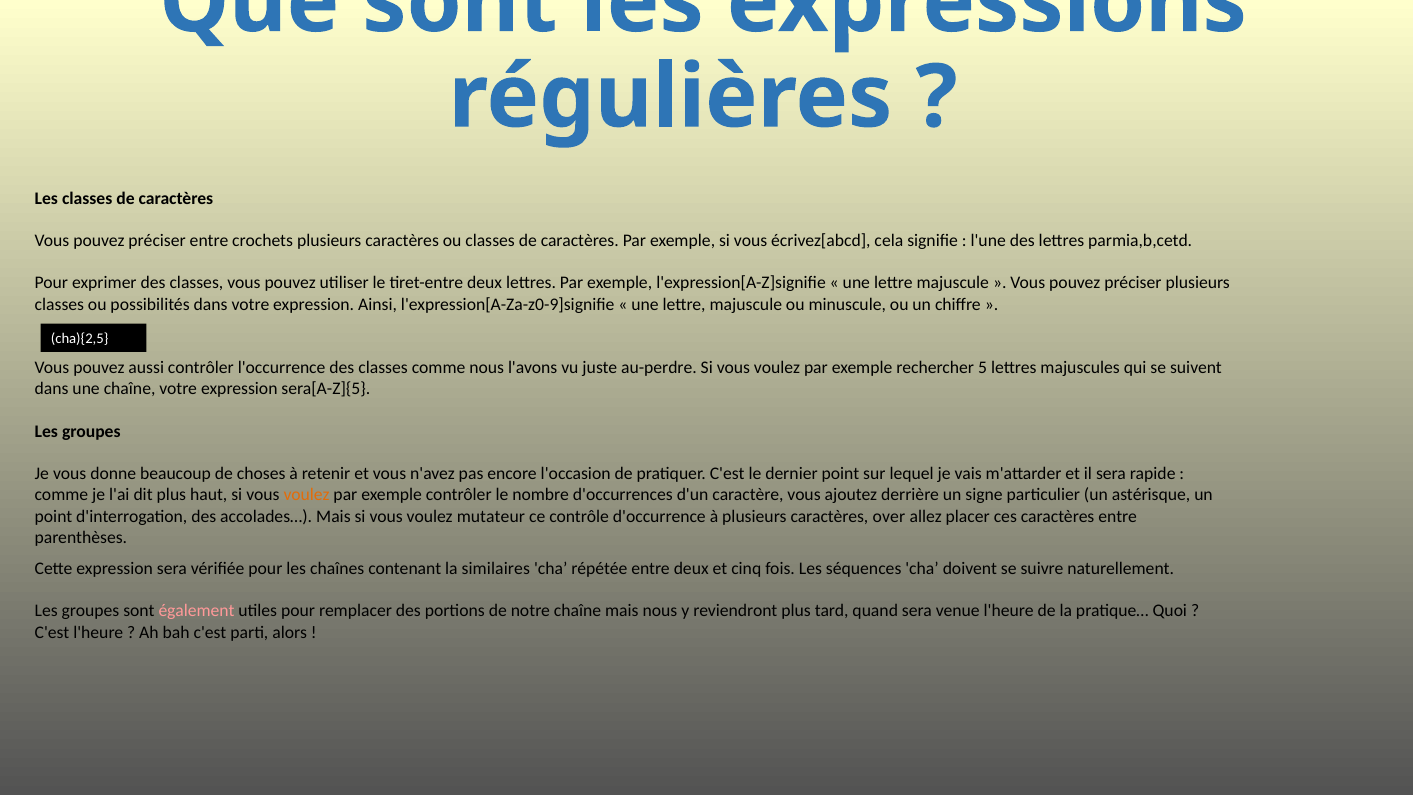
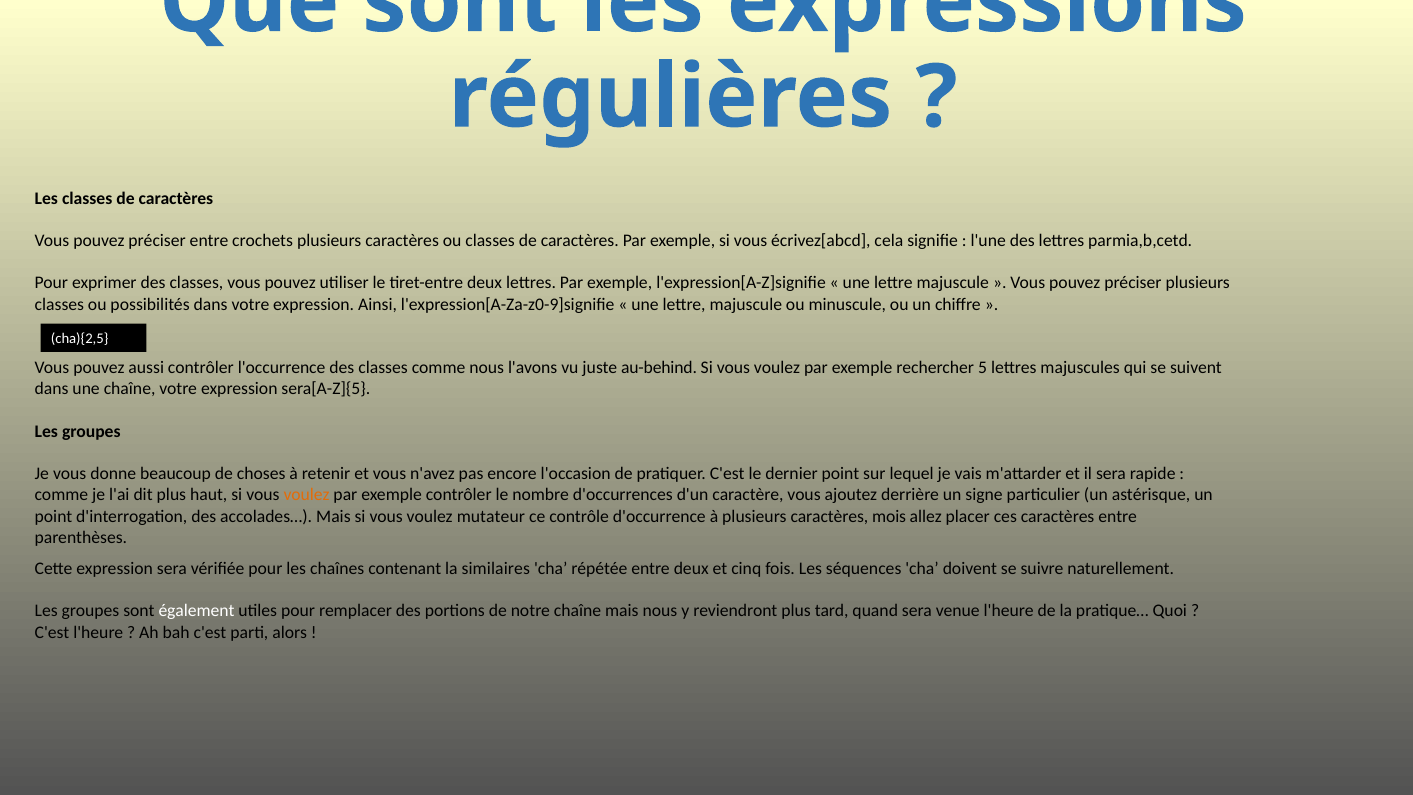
au-perdre: au-perdre -> au-behind (659, 368)
over: over -> mois (889, 516)
également colour: pink -> white (196, 611)
